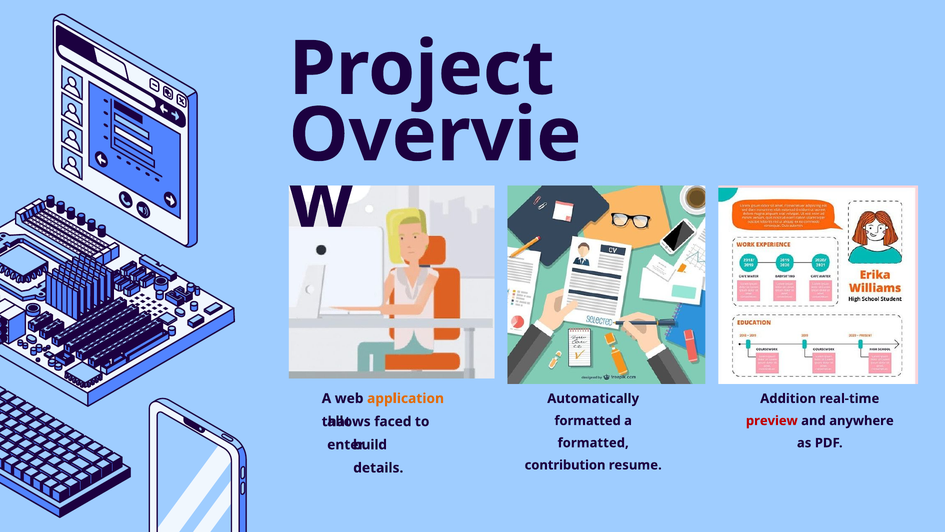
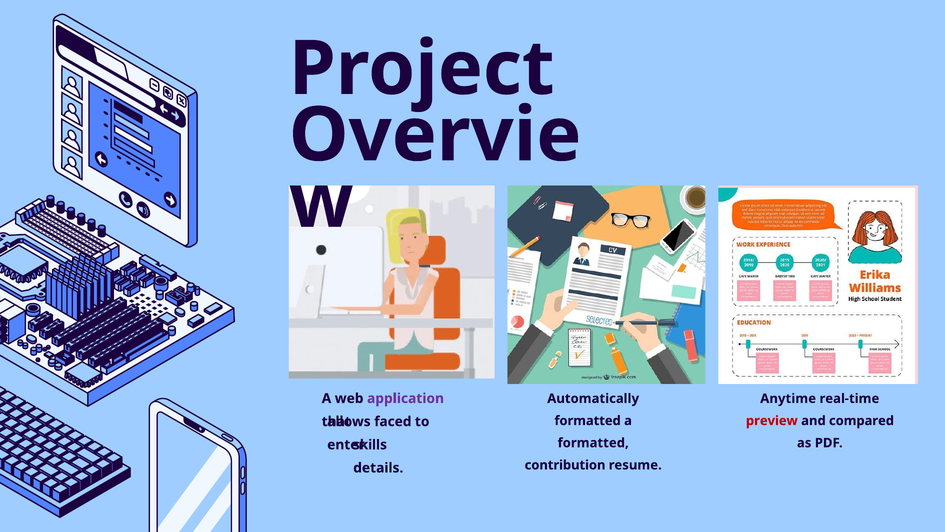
application colour: orange -> purple (406, 398)
Addition: Addition -> Anytime (788, 398)
anywhere: anywhere -> compared (861, 420)
build: build -> skills (370, 444)
